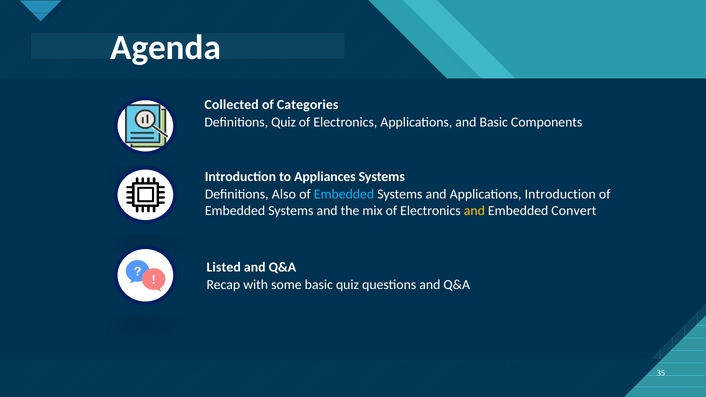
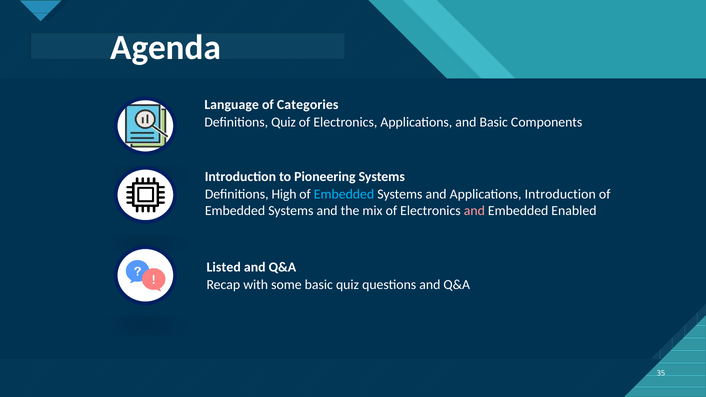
Collected: Collected -> Language (232, 105)
Appliances: Appliances -> Pioneering (325, 177)
Also: Also -> High (284, 194)
and colour: yellow -> pink (474, 211)
Convert: Convert -> Enabled (574, 211)
